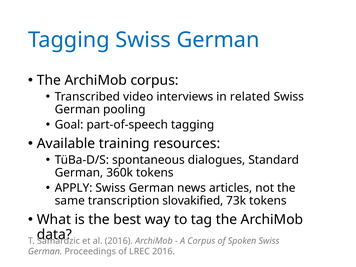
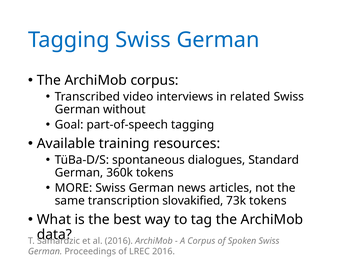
pooling: pooling -> without (124, 109)
APPLY: APPLY -> MORE (73, 188)
